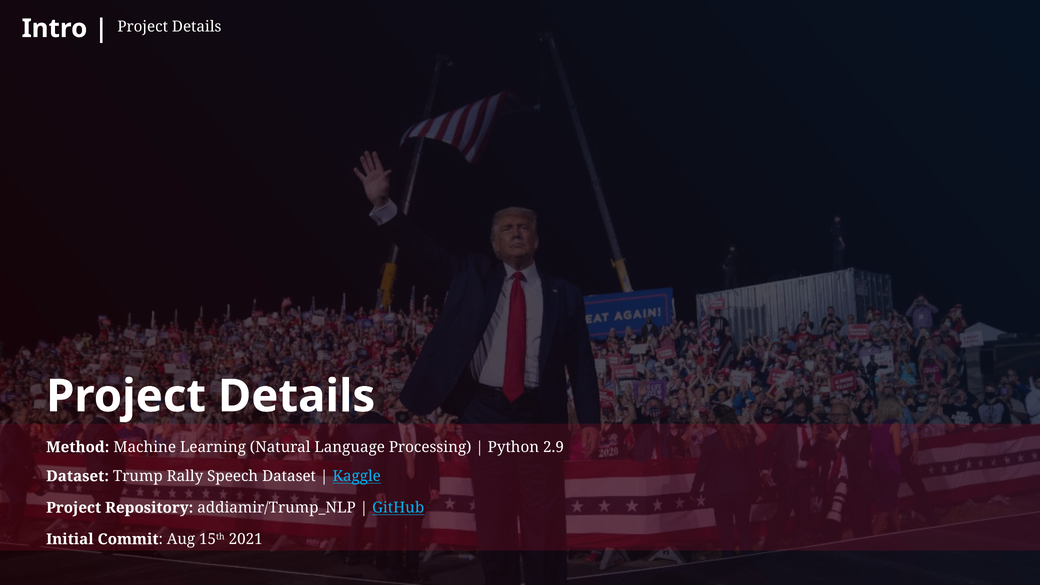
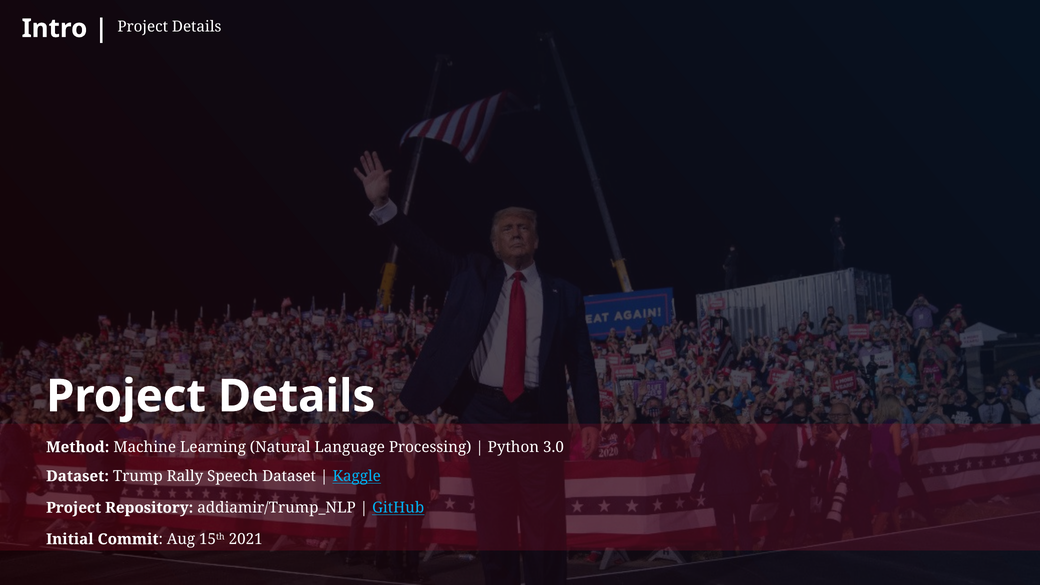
2.9: 2.9 -> 3.0 (553, 447)
